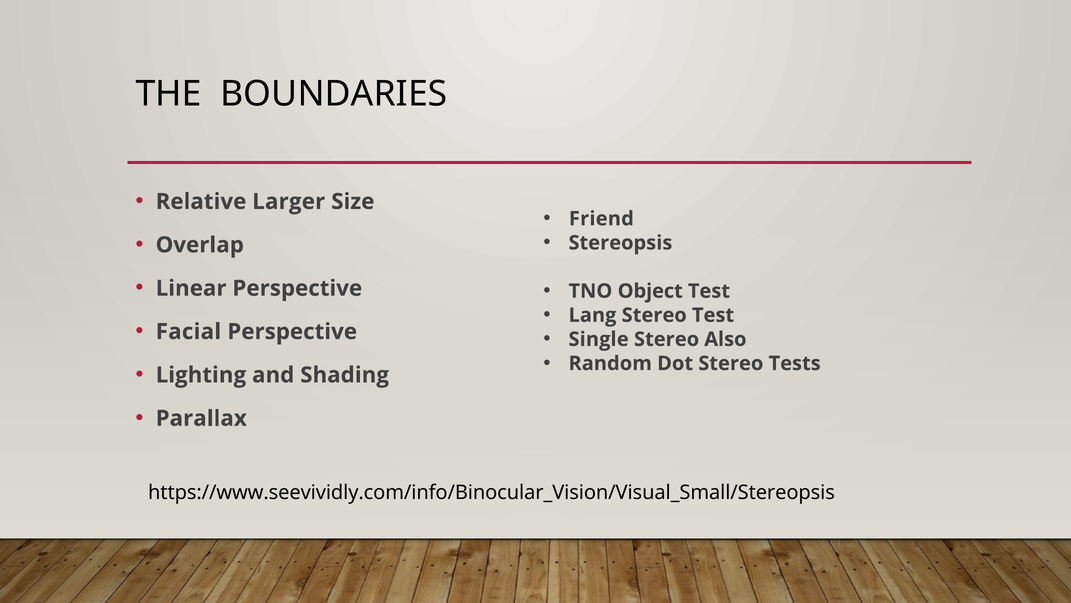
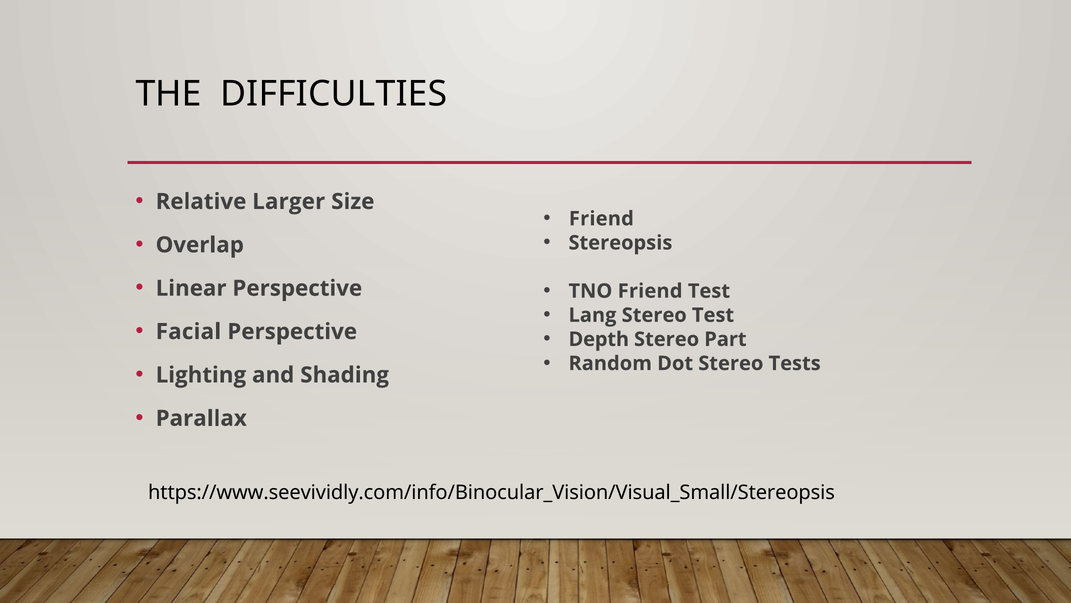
BOUNDARIES: BOUNDARIES -> DIFFICULTIES (334, 94)
TNO Object: Object -> Friend (650, 291)
Single: Single -> Depth (599, 339)
Also: Also -> Part (725, 339)
